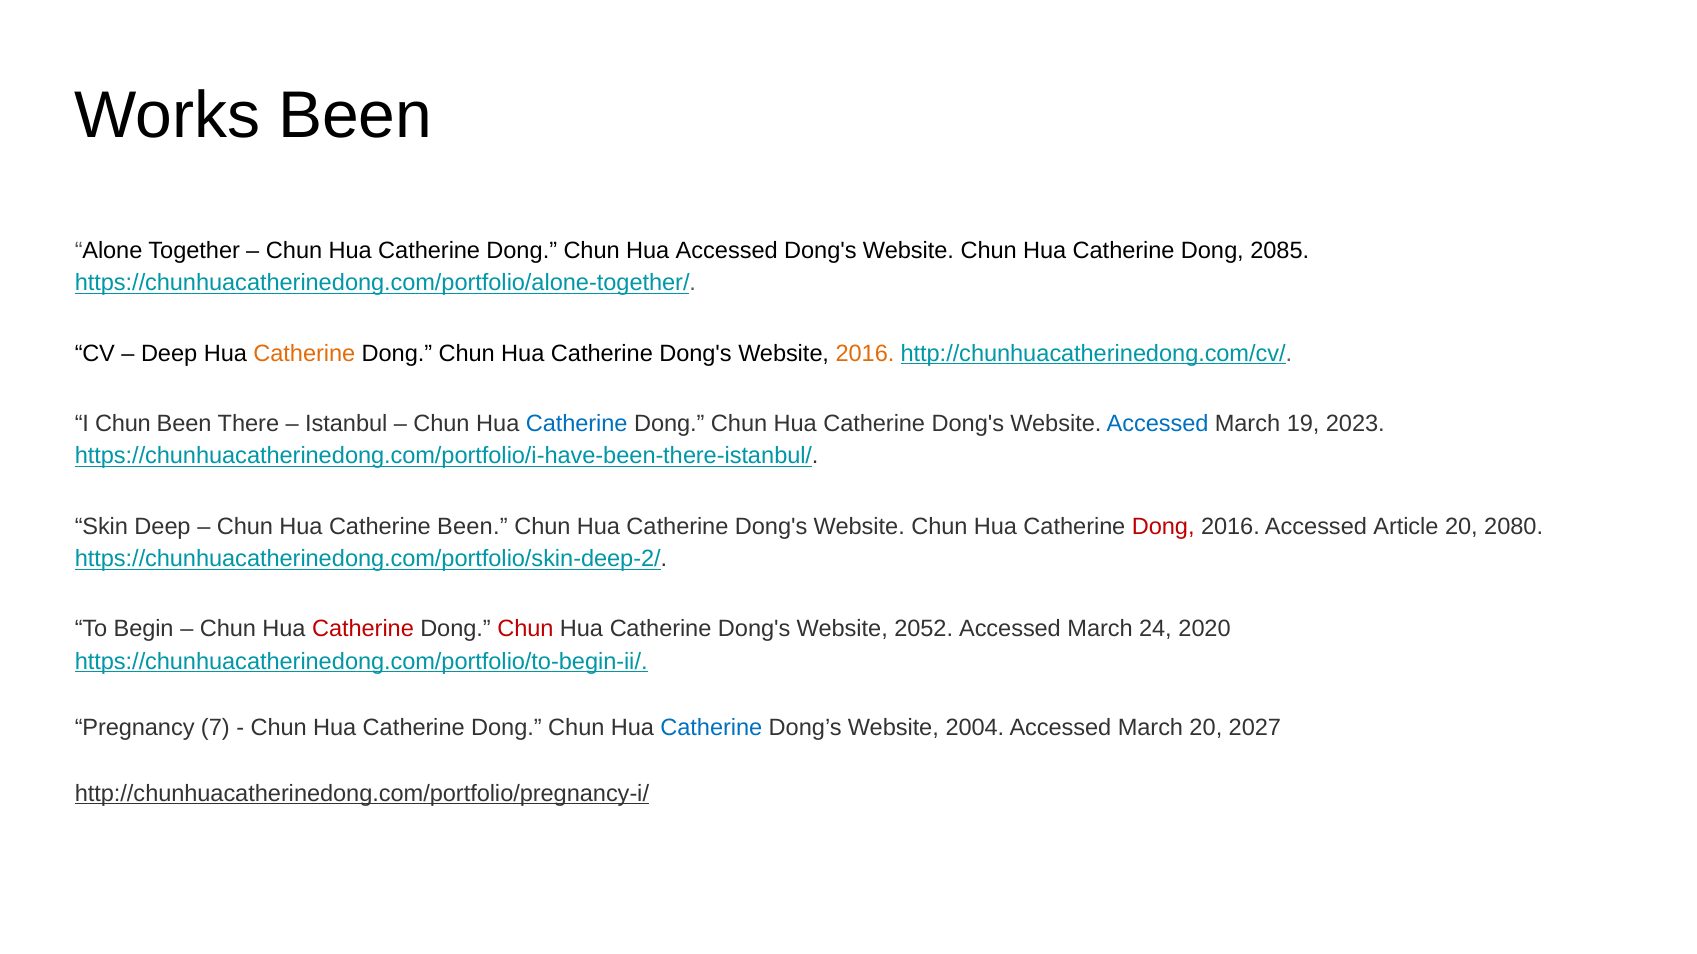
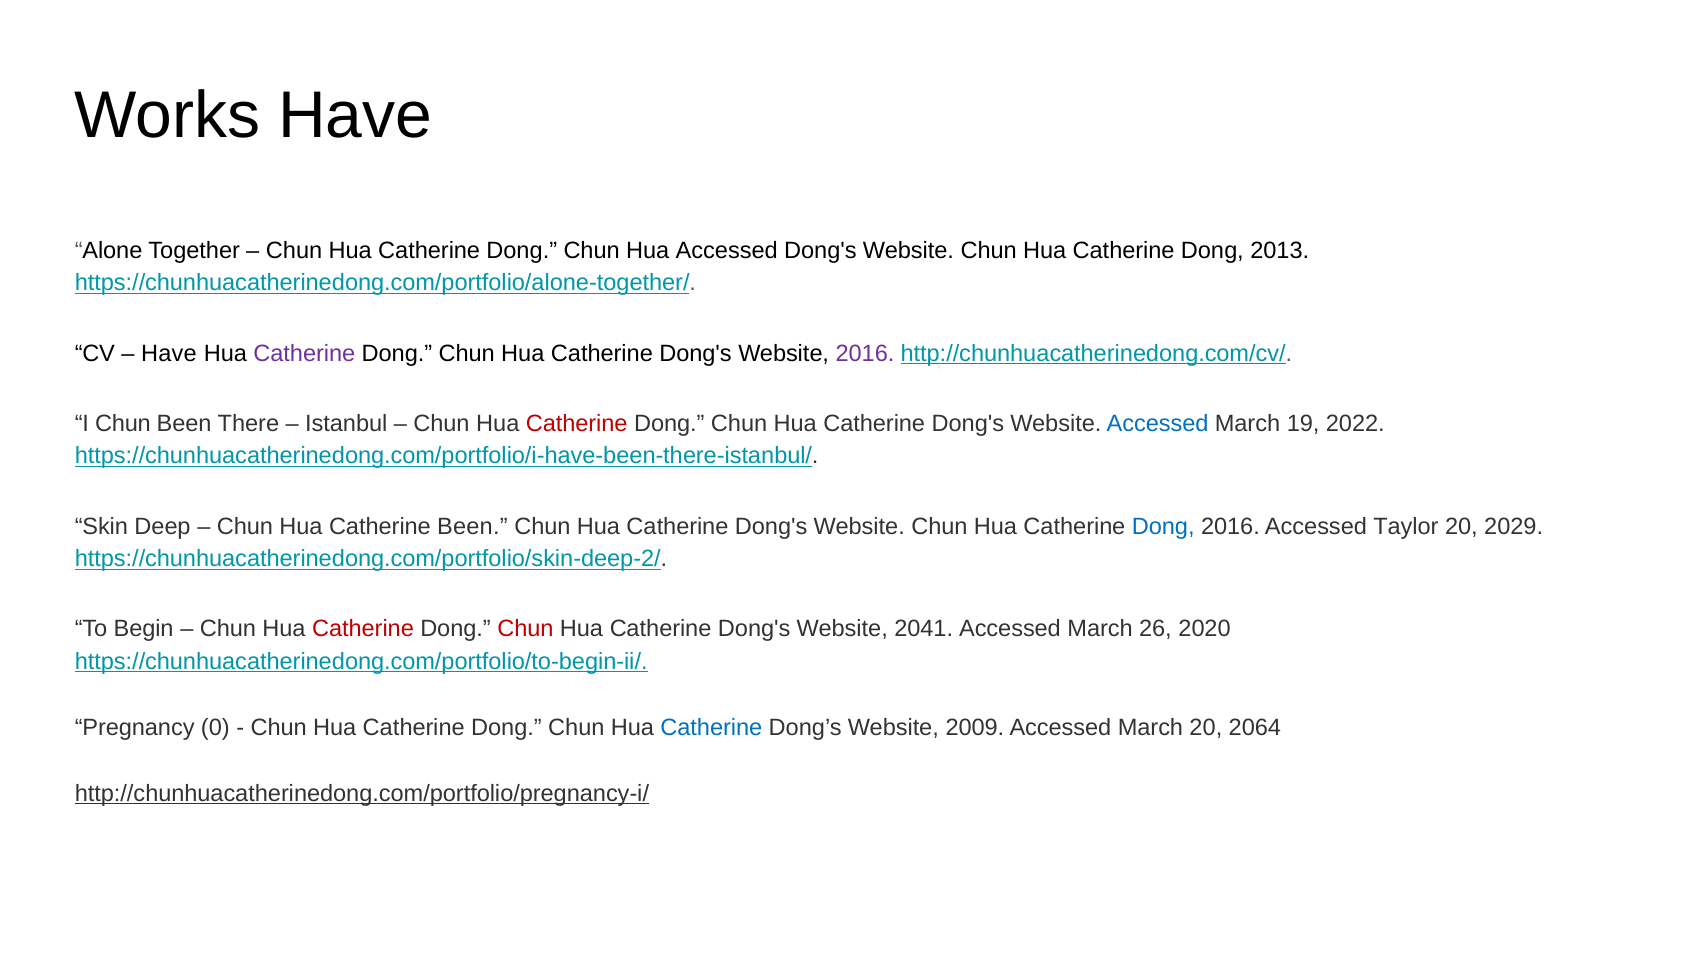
Works Been: Been -> Have (355, 116)
2085: 2085 -> 2013 (1280, 251)
Deep: Deep -> Have (169, 354)
Catherine colour: orange -> purple (304, 354)
2016 colour: orange -> purple (865, 354)
Catherine colour: blue -> red (577, 424)
2023: 2023 -> 2022 (1355, 424)
Dong colour: red -> blue (1163, 527)
Article: Article -> Taylor (1406, 527)
2080: 2080 -> 2029 (1514, 527)
2052: 2052 -> 2041 (924, 629)
24: 24 -> 26 (1155, 629)
7: 7 -> 0 (215, 728)
2004: 2004 -> 2009 (975, 728)
2027: 2027 -> 2064 (1255, 728)
